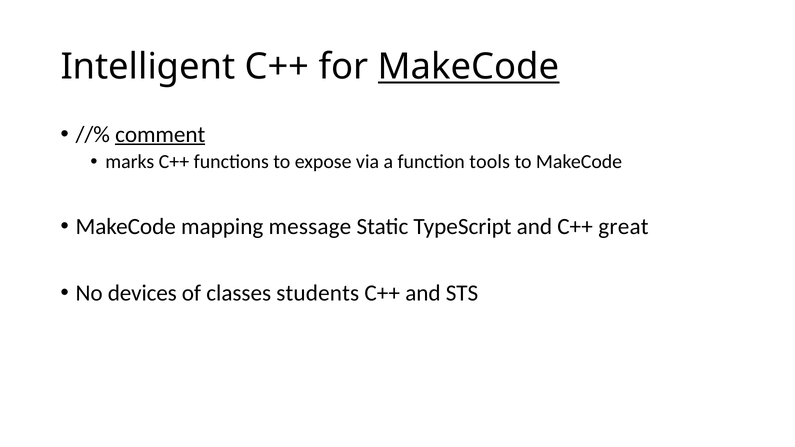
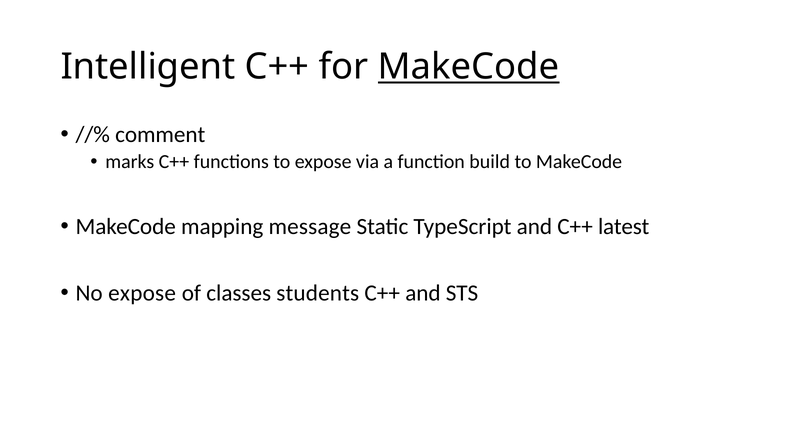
comment underline: present -> none (160, 134)
tools: tools -> build (490, 162)
great: great -> latest (624, 227)
No devices: devices -> expose (142, 293)
